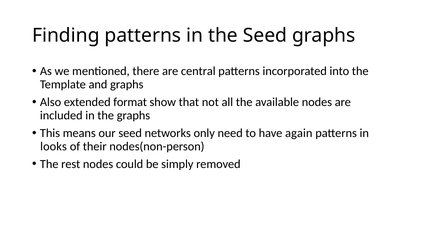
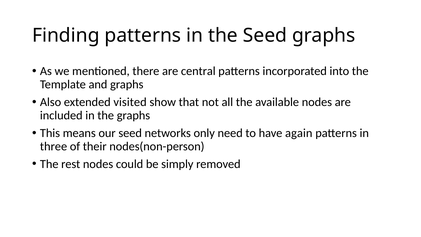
format: format -> visited (130, 102)
looks: looks -> three (54, 146)
